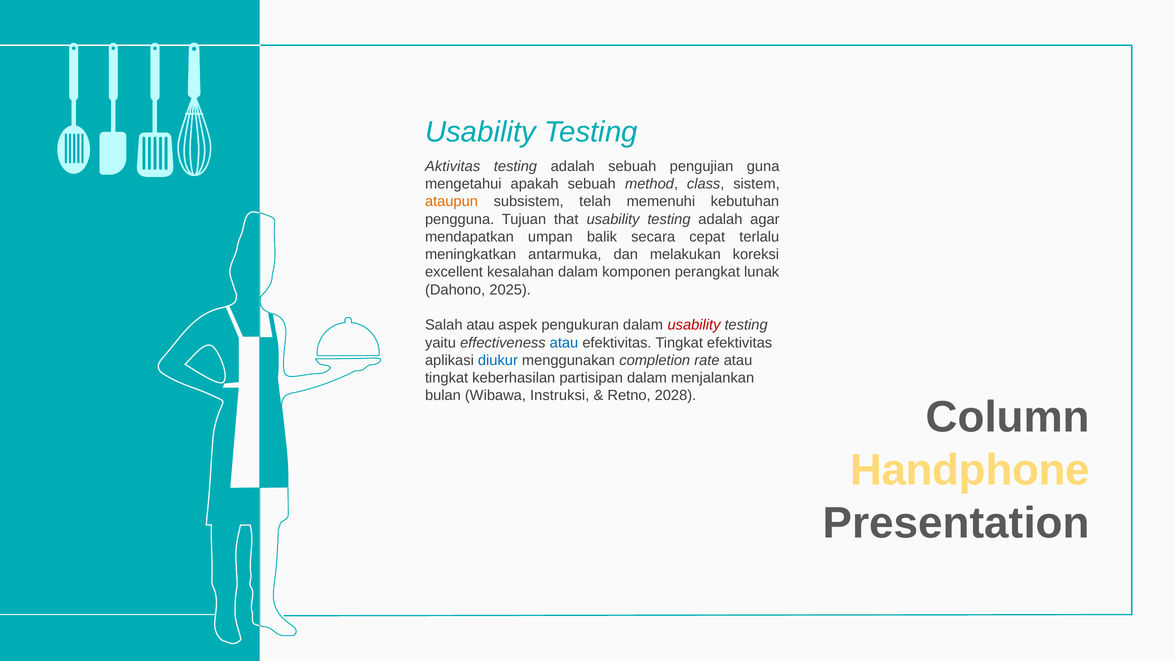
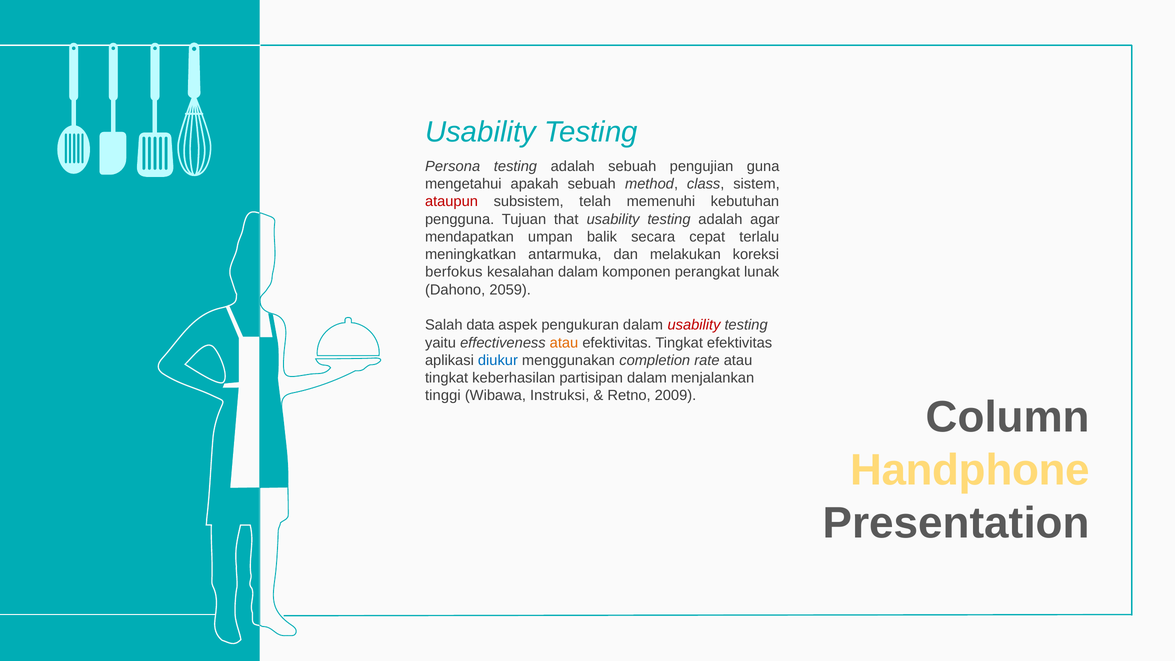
Aktivitas: Aktivitas -> Persona (453, 166)
ataupun colour: orange -> red (451, 202)
excellent: excellent -> berfokus (454, 272)
2025: 2025 -> 2059 (510, 290)
Salah atau: atau -> data (480, 325)
atau colour: blue -> orange (564, 343)
bulan: bulan -> tinggi (443, 395)
2028: 2028 -> 2009 (675, 395)
